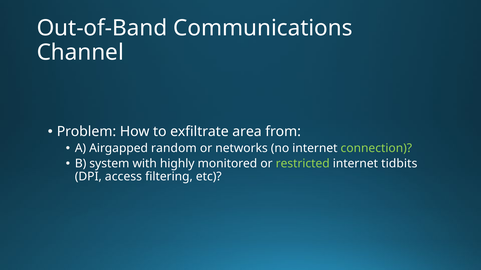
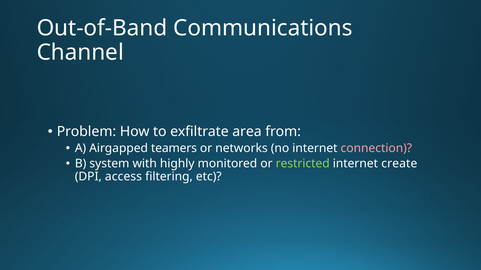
random: random -> teamers (174, 149)
connection colour: light green -> pink (376, 149)
tidbits: tidbits -> create (399, 164)
